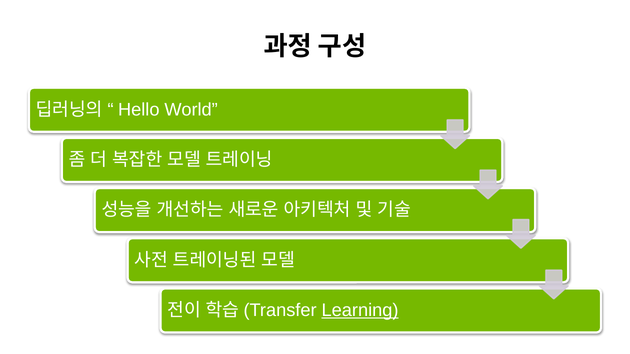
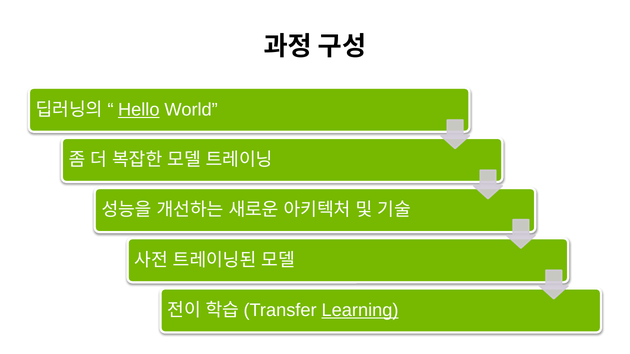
Hello underline: none -> present (139, 110)
